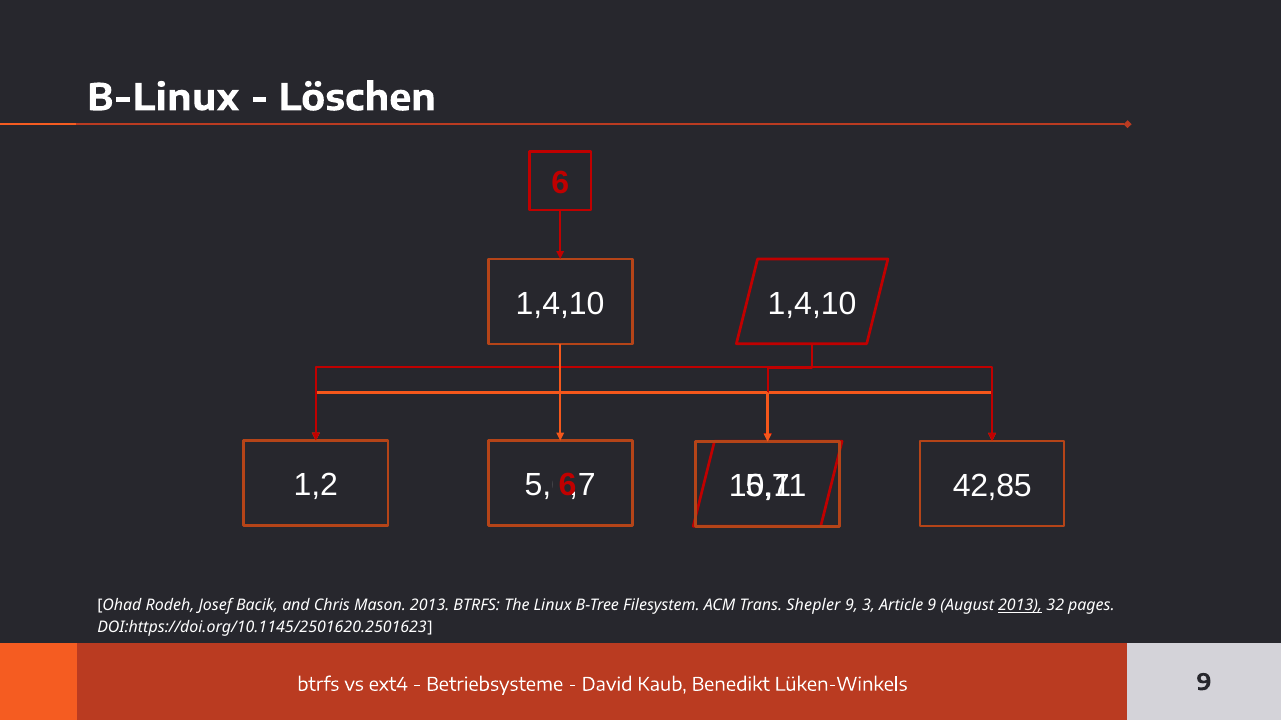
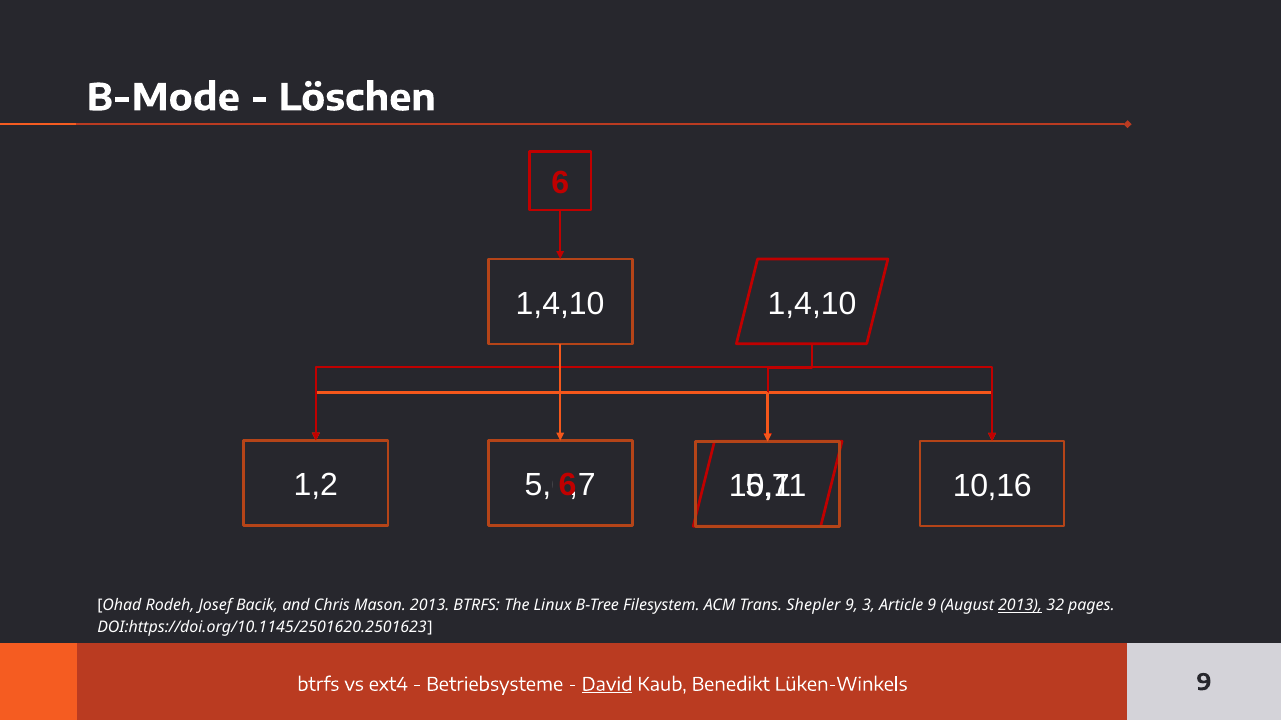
B-Linux: B-Linux -> B-Mode (163, 98)
42,85: 42,85 -> 10,16 (992, 486)
David underline: none -> present (607, 685)
